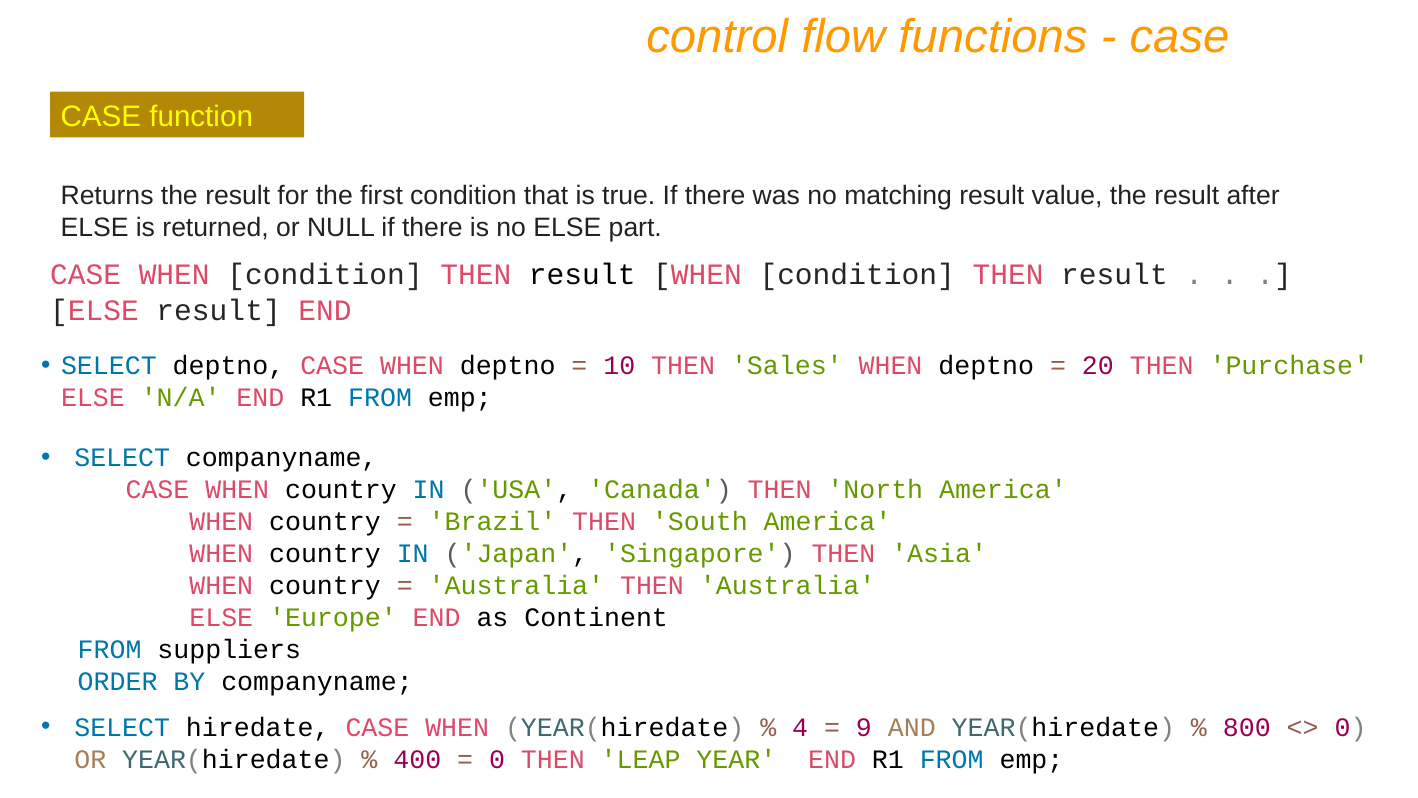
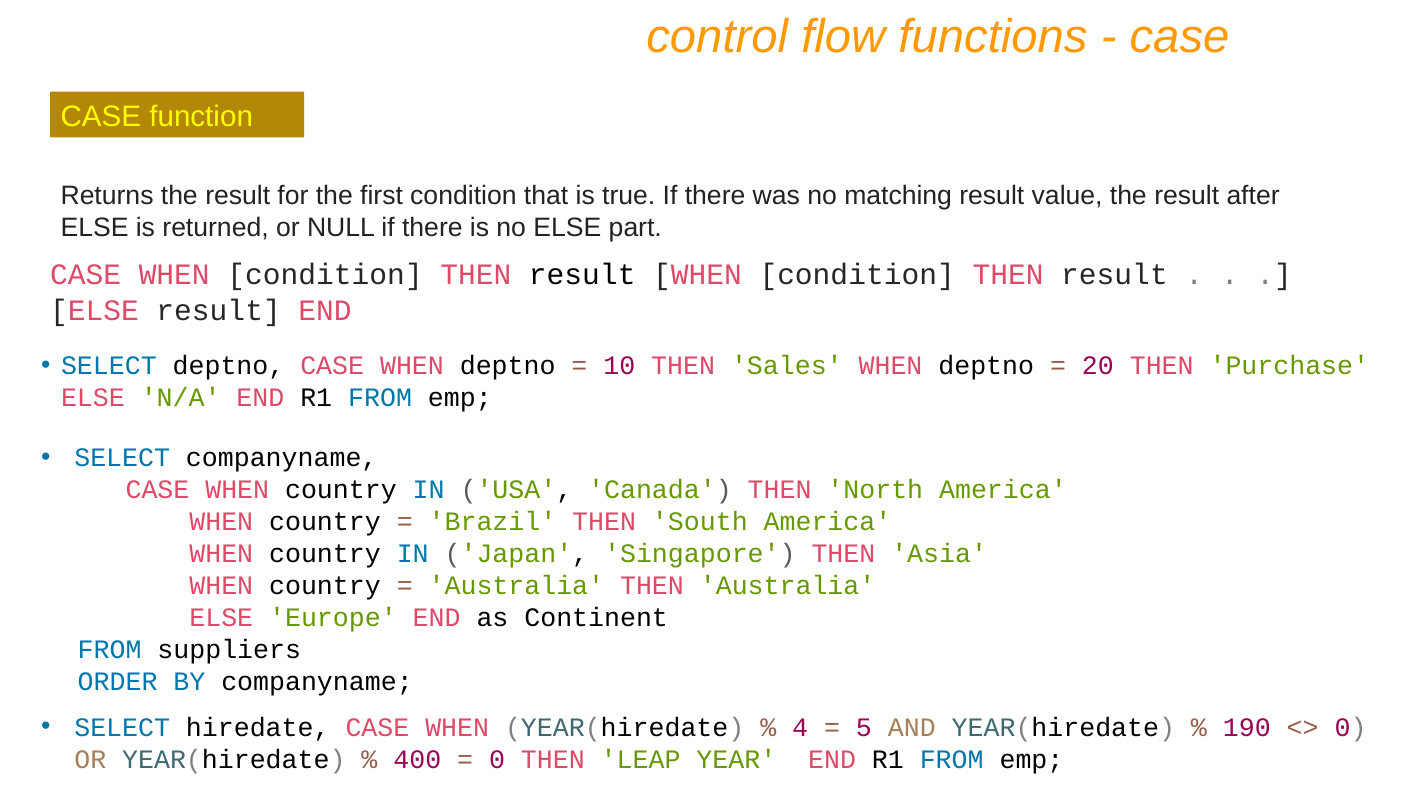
9: 9 -> 5 (864, 727)
800: 800 -> 190 (1247, 727)
